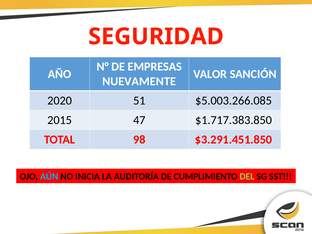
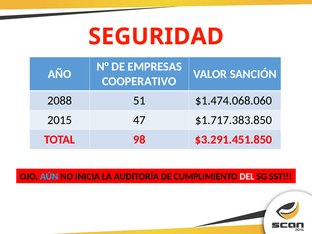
NUEVAMENTE: NUEVAMENTE -> COOPERATIVO (139, 81)
2020: 2020 -> 2088 (60, 101)
$5.003.266.085: $5.003.266.085 -> $1.474.068.060 (234, 101)
DEL colour: light green -> white (247, 177)
